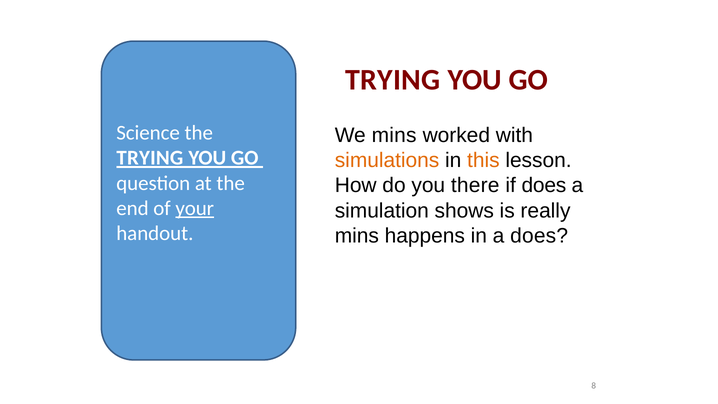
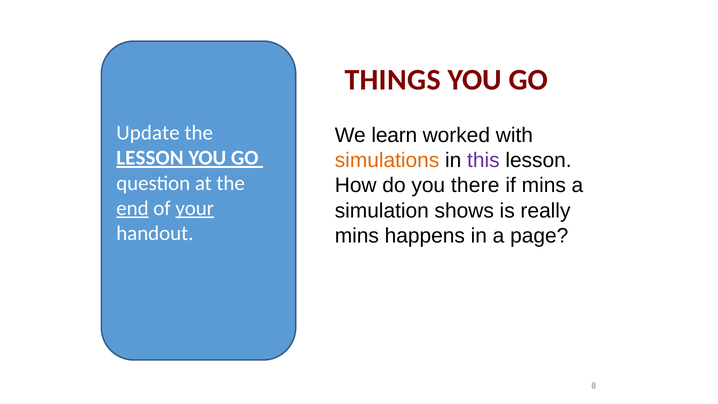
TRYING: TRYING -> THINGS (393, 80)
Science: Science -> Update (148, 133)
We mins: mins -> learn (394, 135)
TRYING: TRYING -> LESSON (150, 158)
this colour: orange -> purple (483, 160)
if does: does -> mins (544, 185)
end underline: none -> present (132, 208)
a does: does -> page (539, 236)
